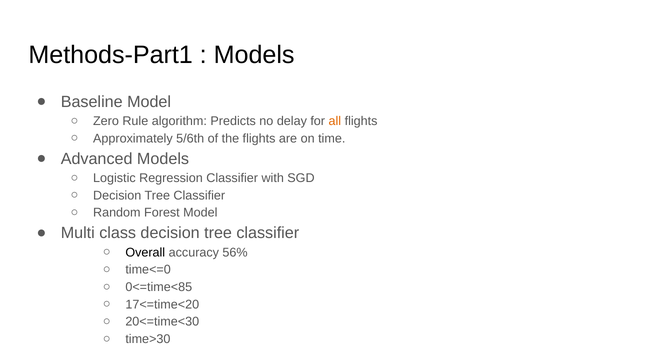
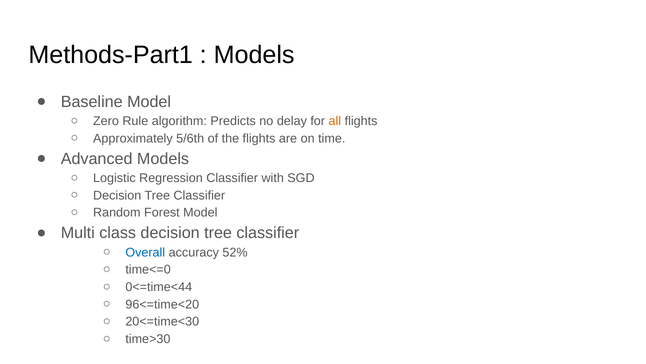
Overall colour: black -> blue (145, 252)
56%: 56% -> 52% (235, 252)
0<=time<85: 0<=time<85 -> 0<=time<44 (159, 287)
17<=time<20: 17<=time<20 -> 96<=time<20 (162, 304)
